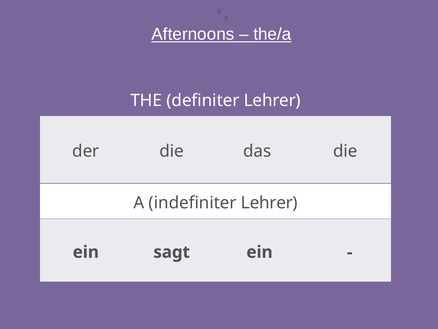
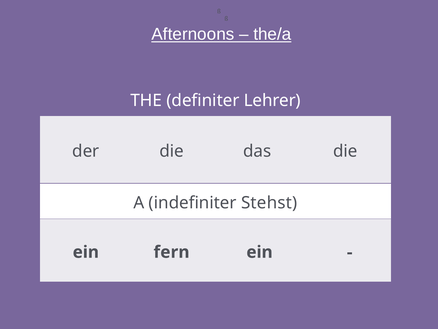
indefiniter Lehrer: Lehrer -> Stehst (269, 203)
sagt: sagt -> fern (171, 252)
